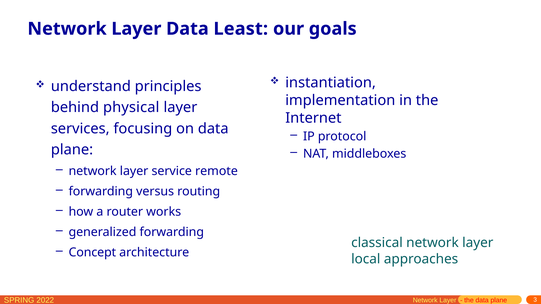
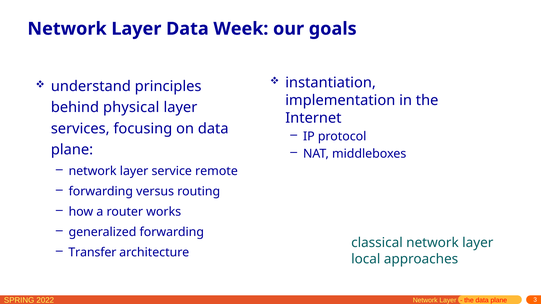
Least: Least -> Week (241, 29)
Concept: Concept -> Transfer (92, 253)
